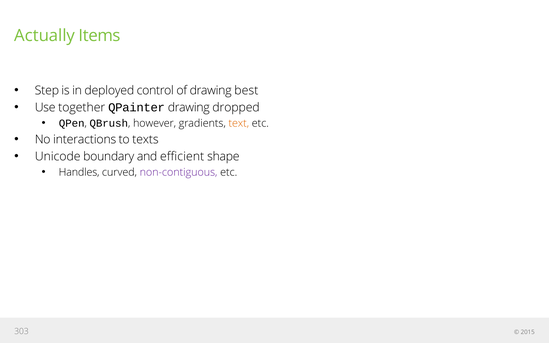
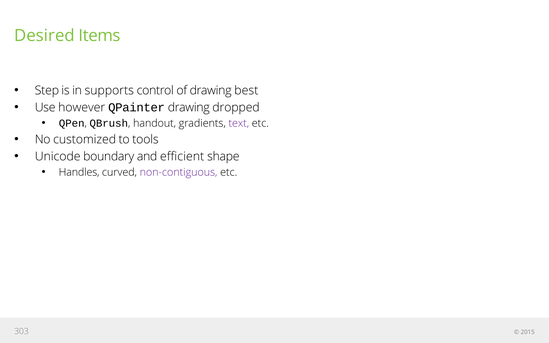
Actually: Actually -> Desired (45, 36)
deployed: deployed -> supports (109, 90)
together: together -> however (82, 108)
however: however -> handout (155, 123)
text colour: orange -> purple (239, 123)
interactions: interactions -> customized (85, 140)
texts: texts -> tools (145, 140)
